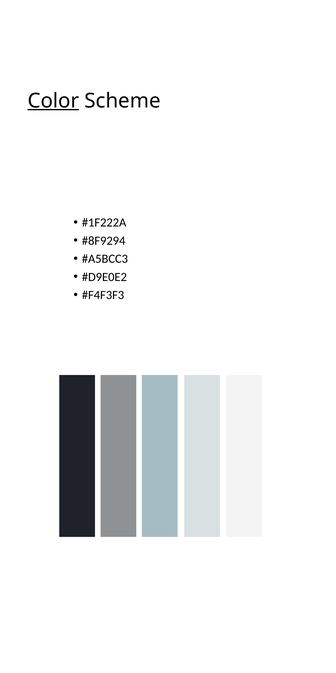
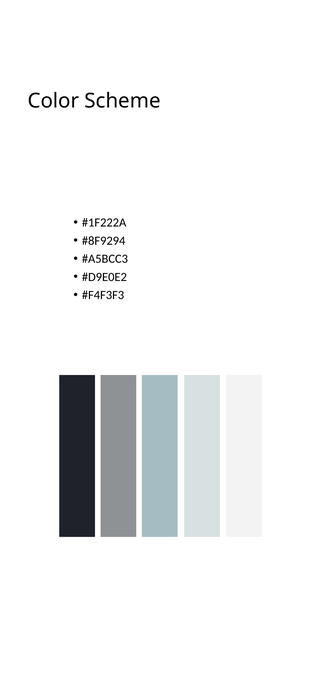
Color underline: present -> none (53, 101)
